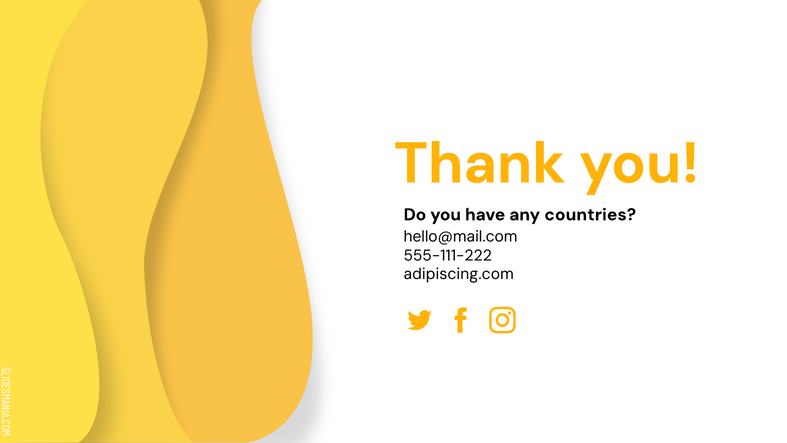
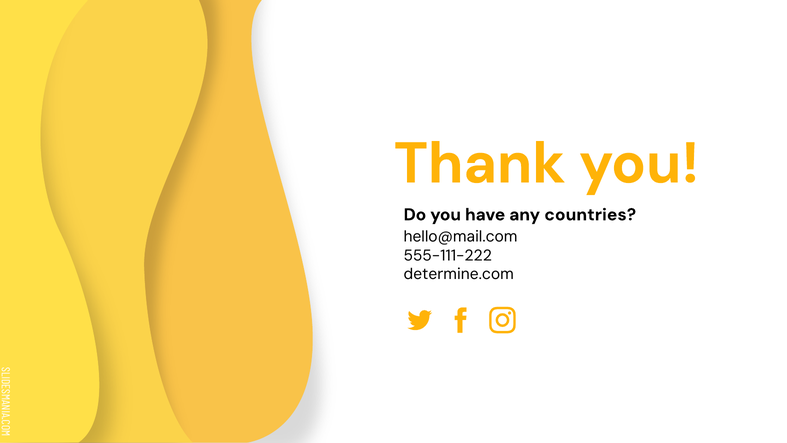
adipiscing.com: adipiscing.com -> determine.com (459, 274)
